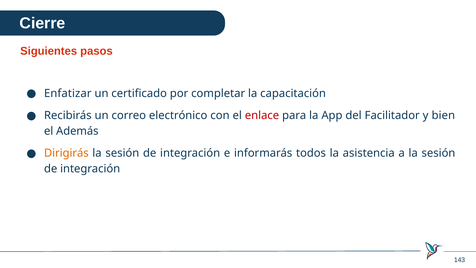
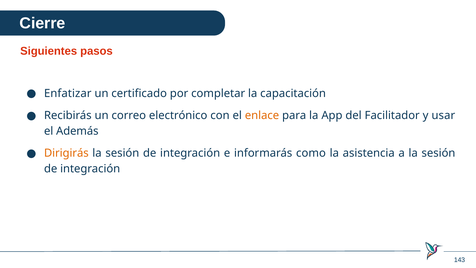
enlace colour: red -> orange (262, 115)
bien: bien -> usar (443, 115)
todos: todos -> como (311, 153)
